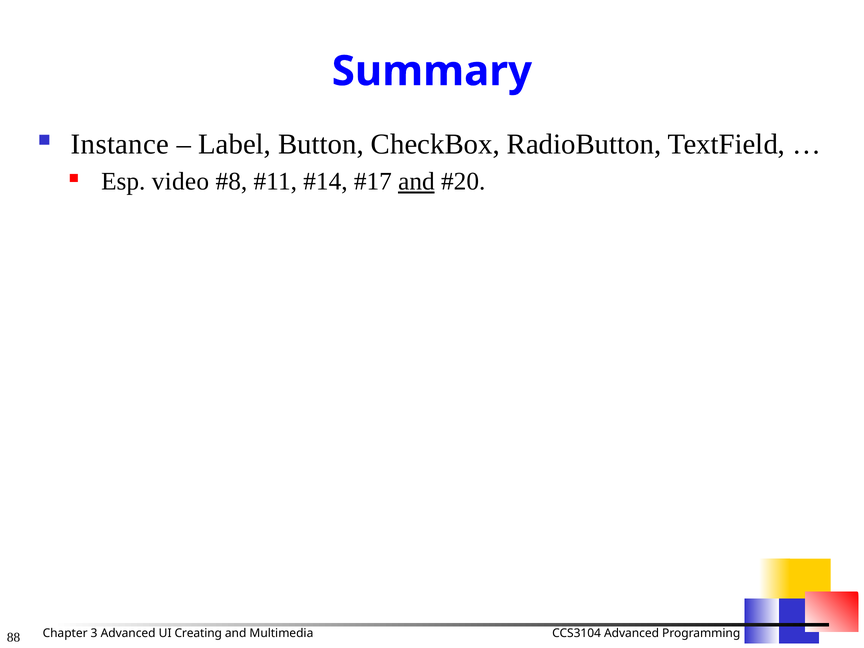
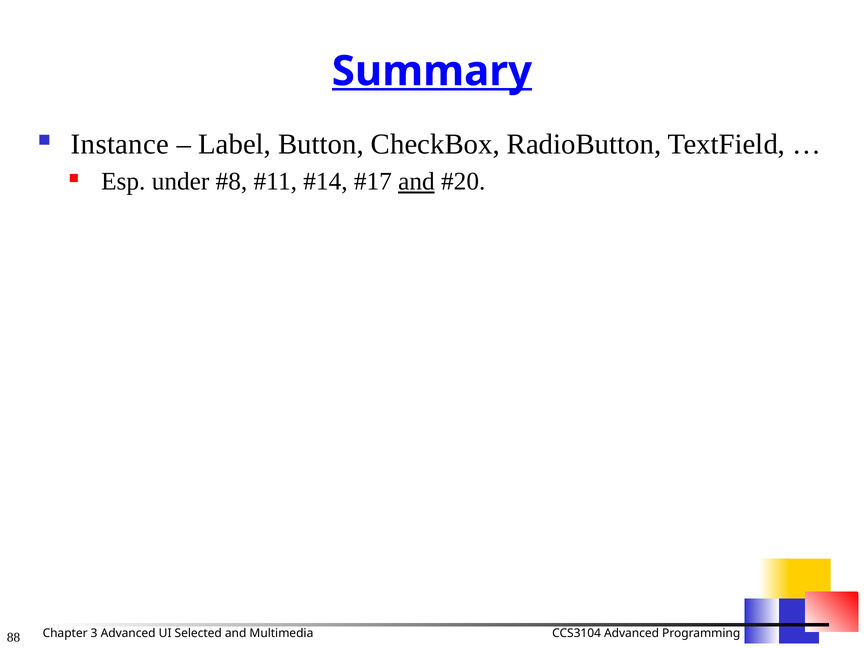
Summary underline: none -> present (432, 71)
video: video -> under (181, 182)
Creating: Creating -> Selected (198, 633)
